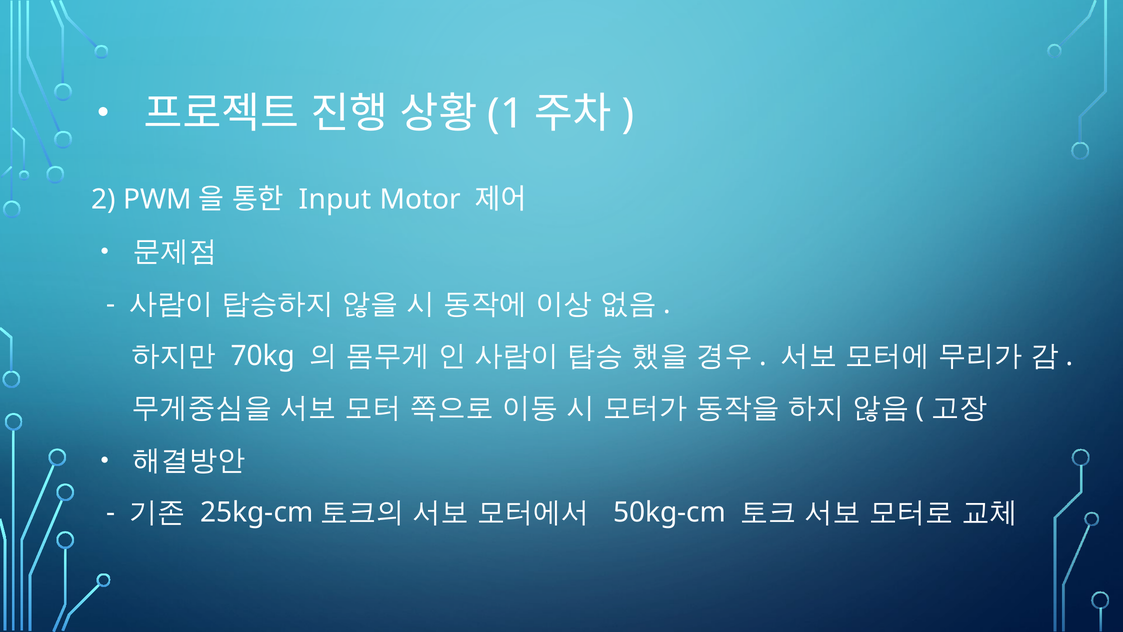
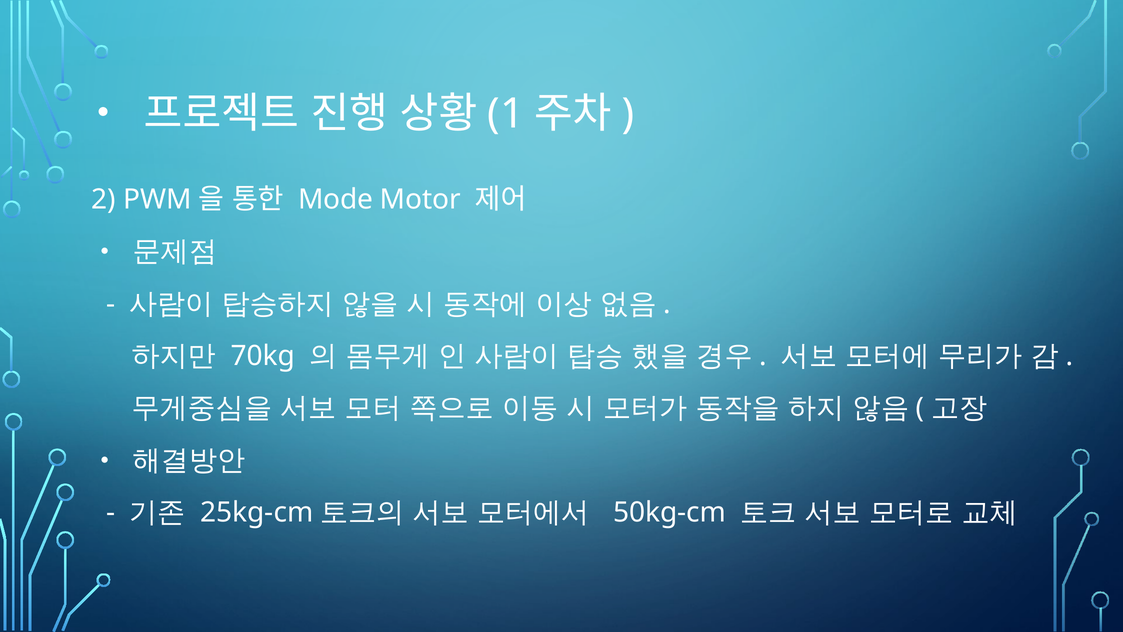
Input: Input -> Mode (335, 199)
